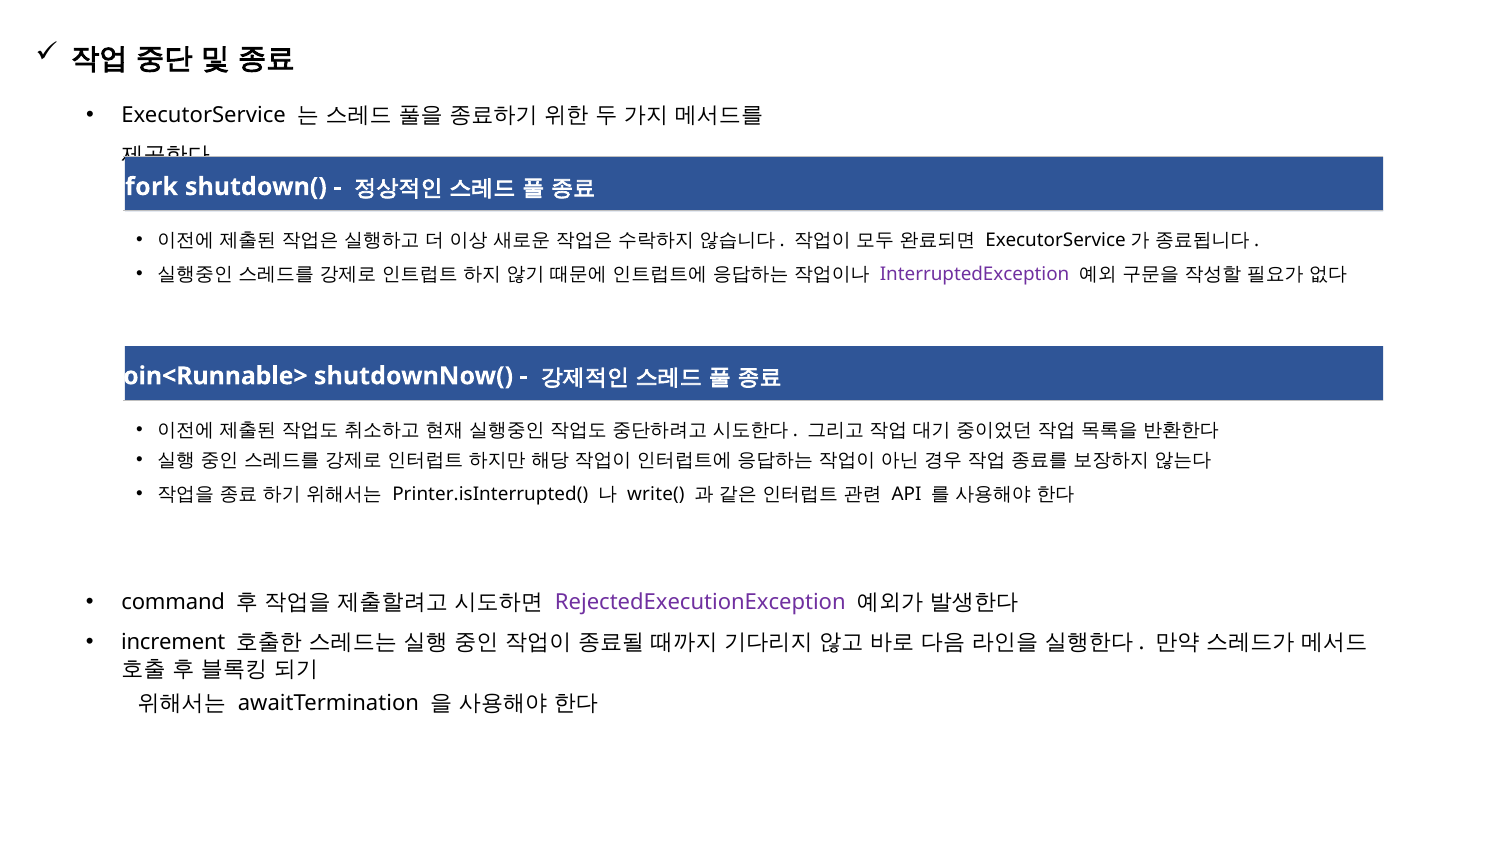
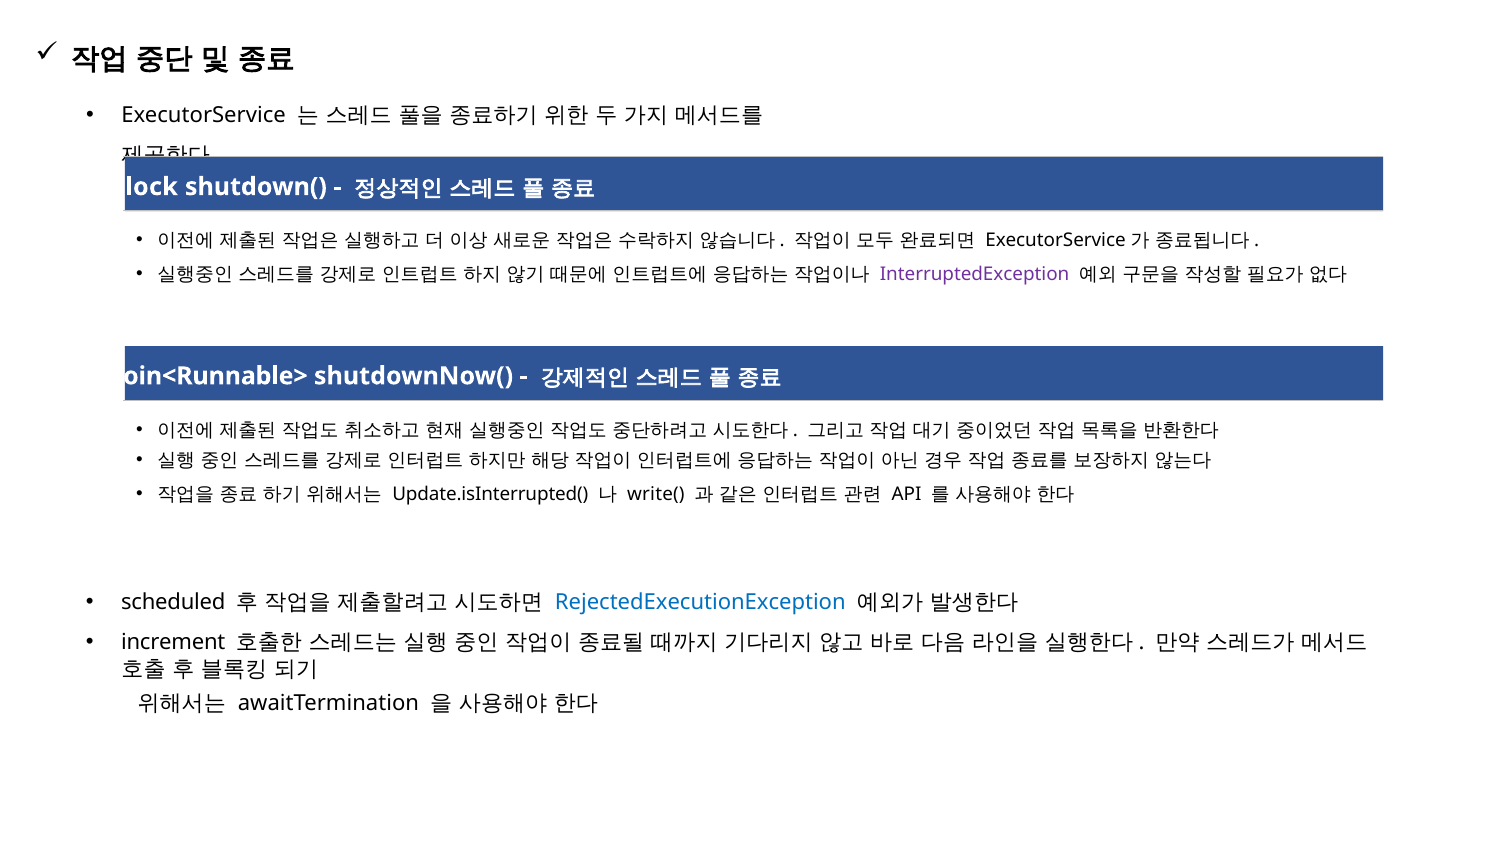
fork: fork -> lock (152, 187)
Printer.isInterrupted(: Printer.isInterrupted( -> Update.isInterrupted( (490, 495)
command: command -> scheduled (173, 602)
RejectedExecutionException colour: purple -> blue (700, 602)
